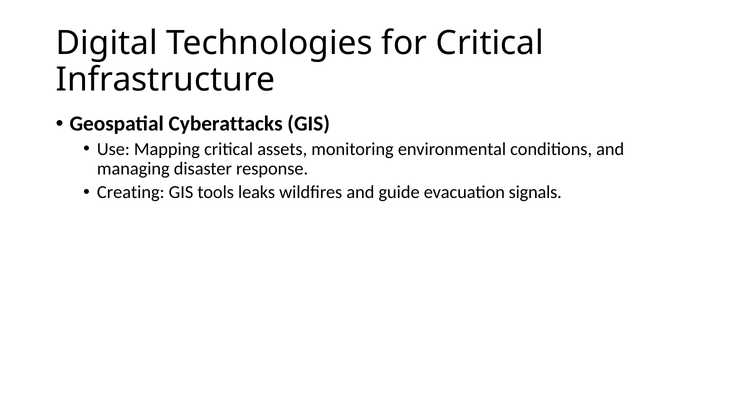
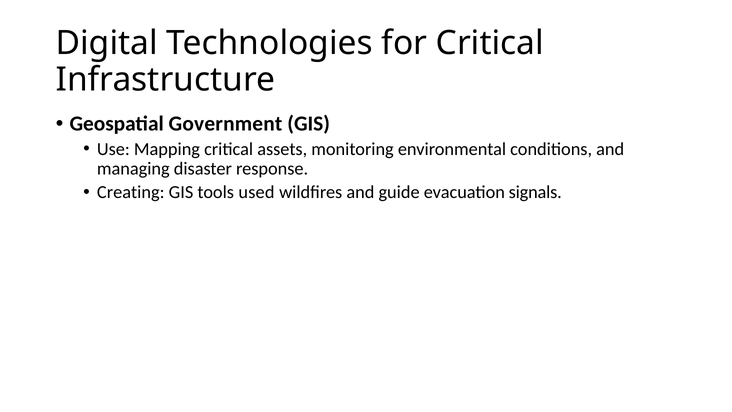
Cyberattacks: Cyberattacks -> Government (225, 124)
leaks: leaks -> used (256, 192)
